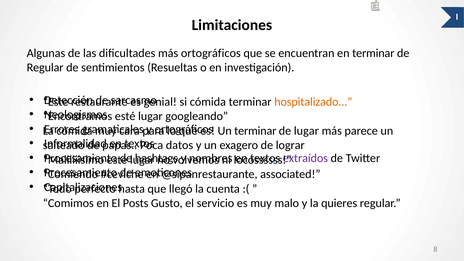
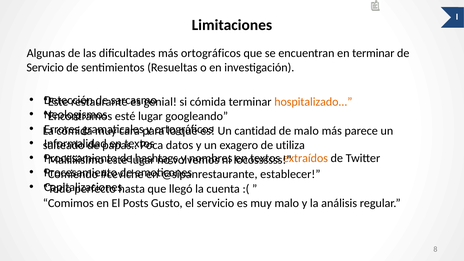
Regular: Regular -> Servicio (45, 68)
Un terminar: terminar -> cantidad (255, 131)
de lugar: lugar -> malo (306, 131)
lograr: lograr -> utiliza (290, 145)
extraídos colour: purple -> orange (305, 158)
associated: associated -> establecer (290, 174)
quieres: quieres -> análisis (339, 203)
